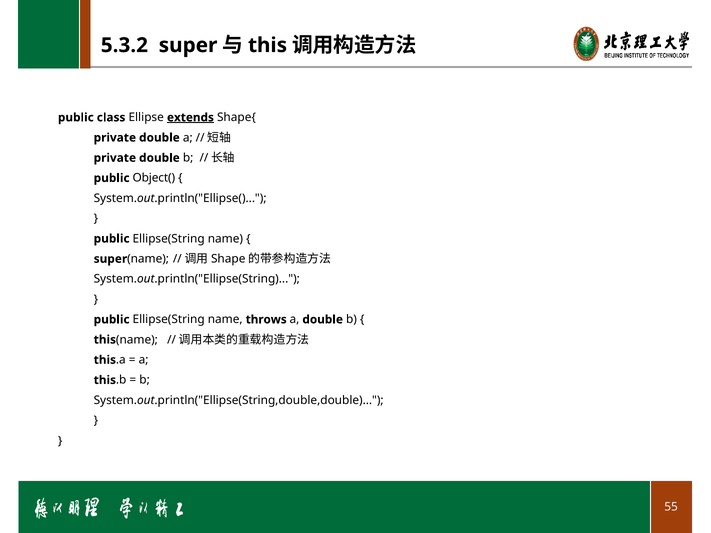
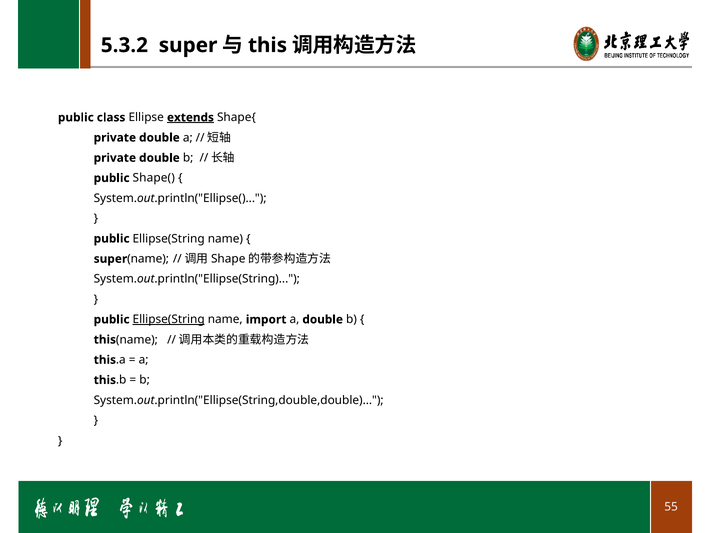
Object(: Object( -> Shape( (154, 178)
Ellipse(String underline: none -> present (169, 320)
throws: throws -> import (266, 320)
